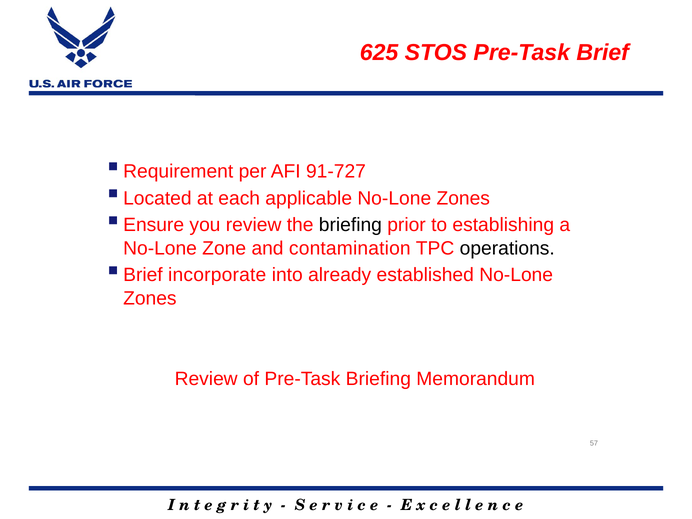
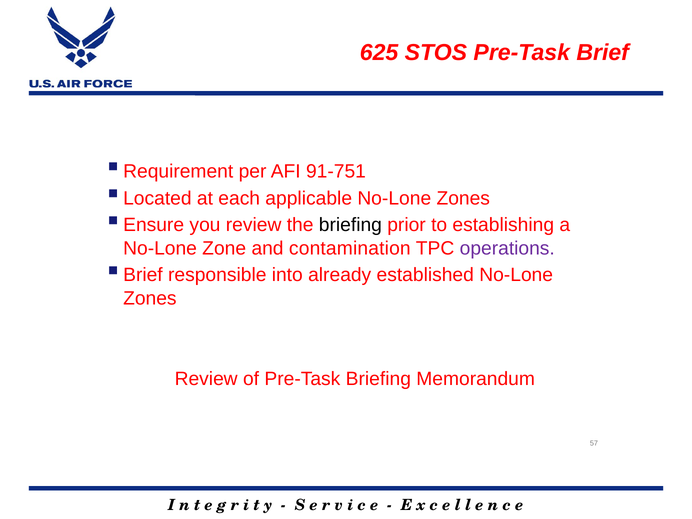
91-727: 91-727 -> 91-751 (336, 171)
operations colour: black -> purple (507, 248)
incorporate: incorporate -> responsible (217, 275)
